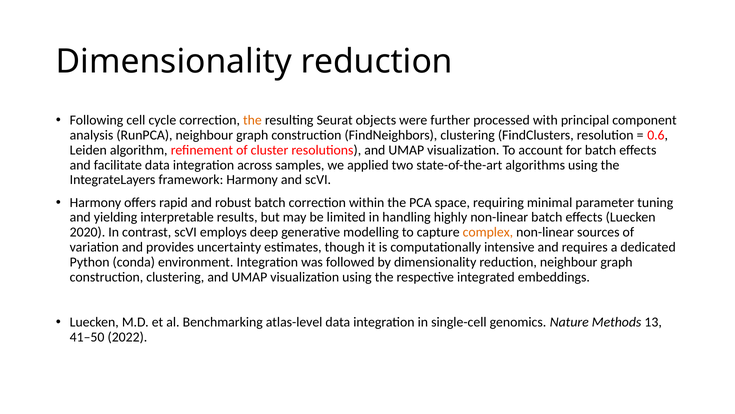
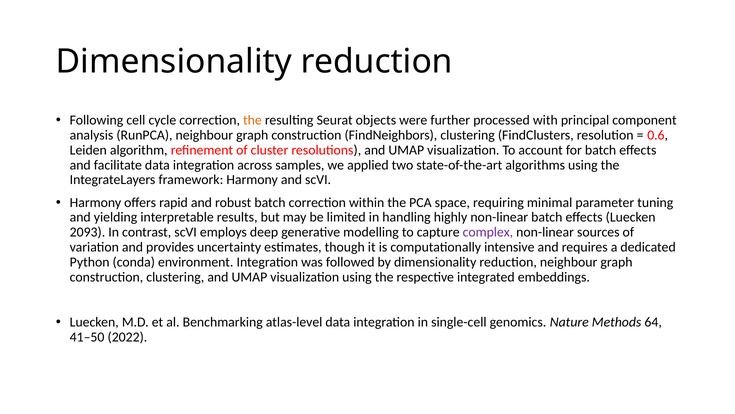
2020: 2020 -> 2093 (87, 232)
complex colour: orange -> purple (488, 232)
13: 13 -> 64 (653, 322)
